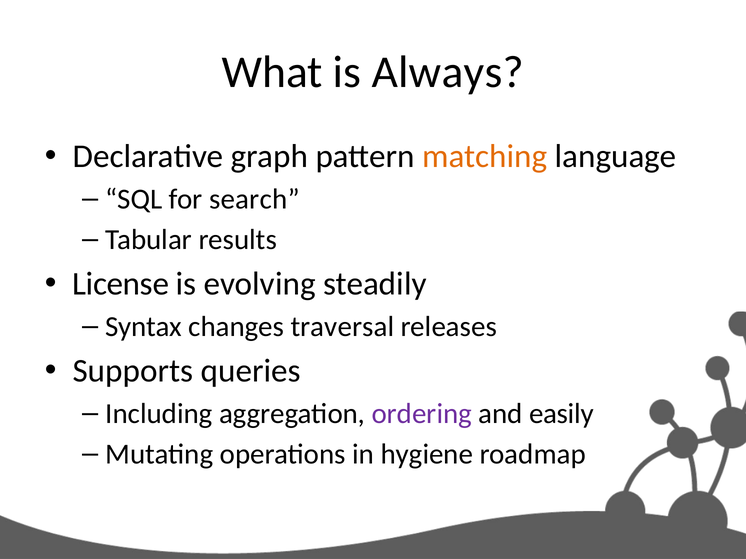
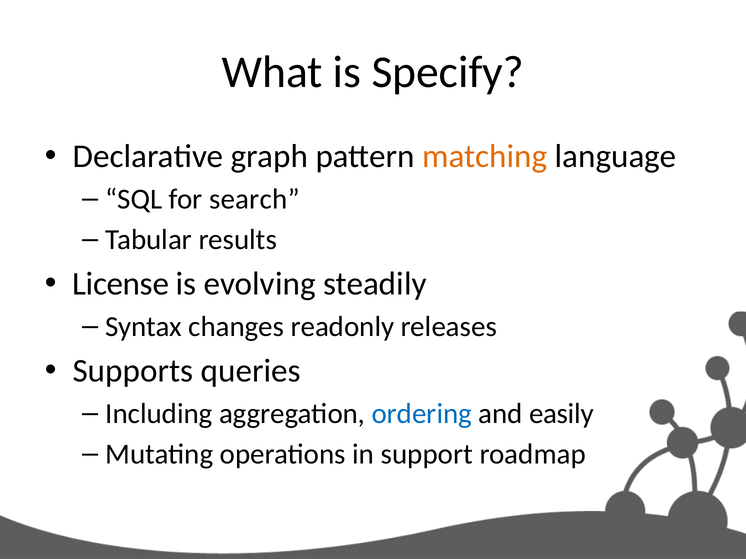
Always: Always -> Specify (448, 72)
traversal: traversal -> readonly (342, 327)
ordering colour: purple -> blue (422, 414)
hygiene: hygiene -> support (427, 455)
